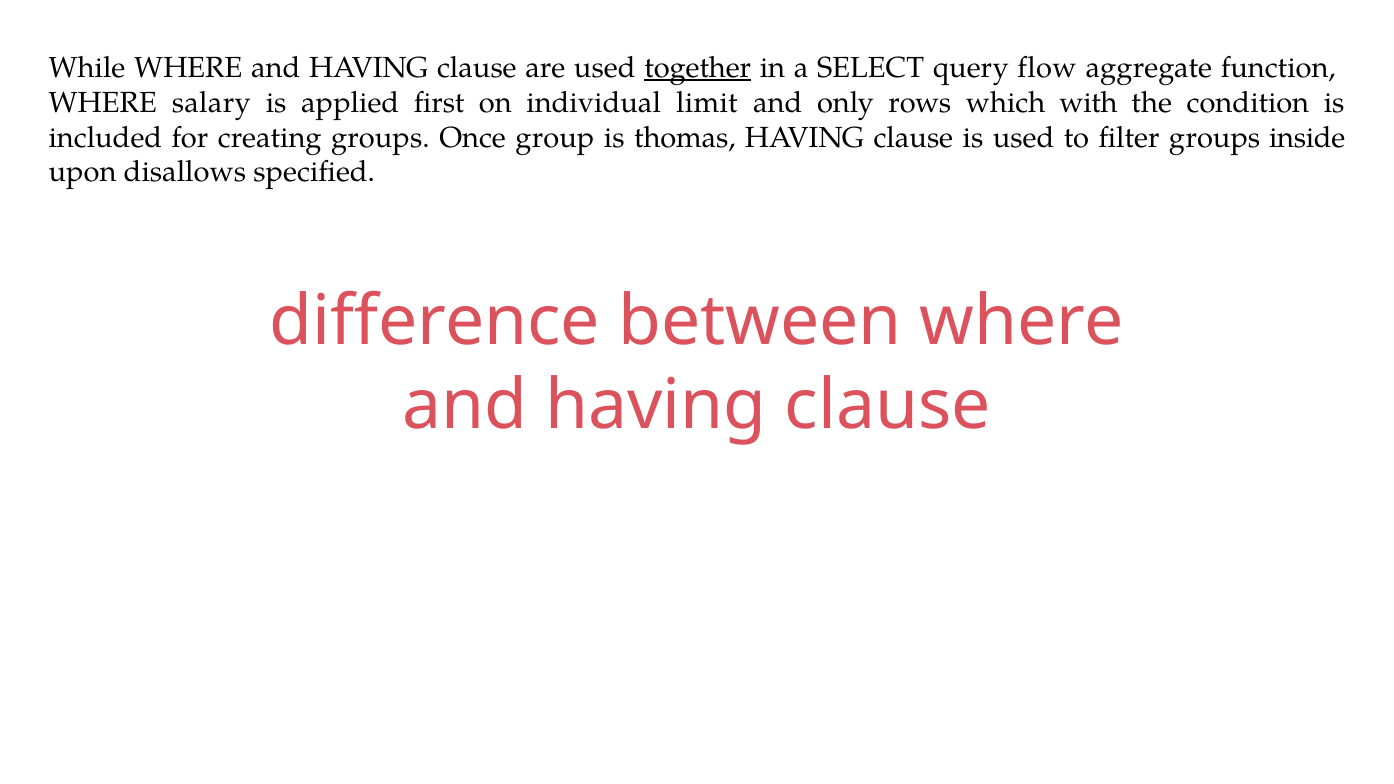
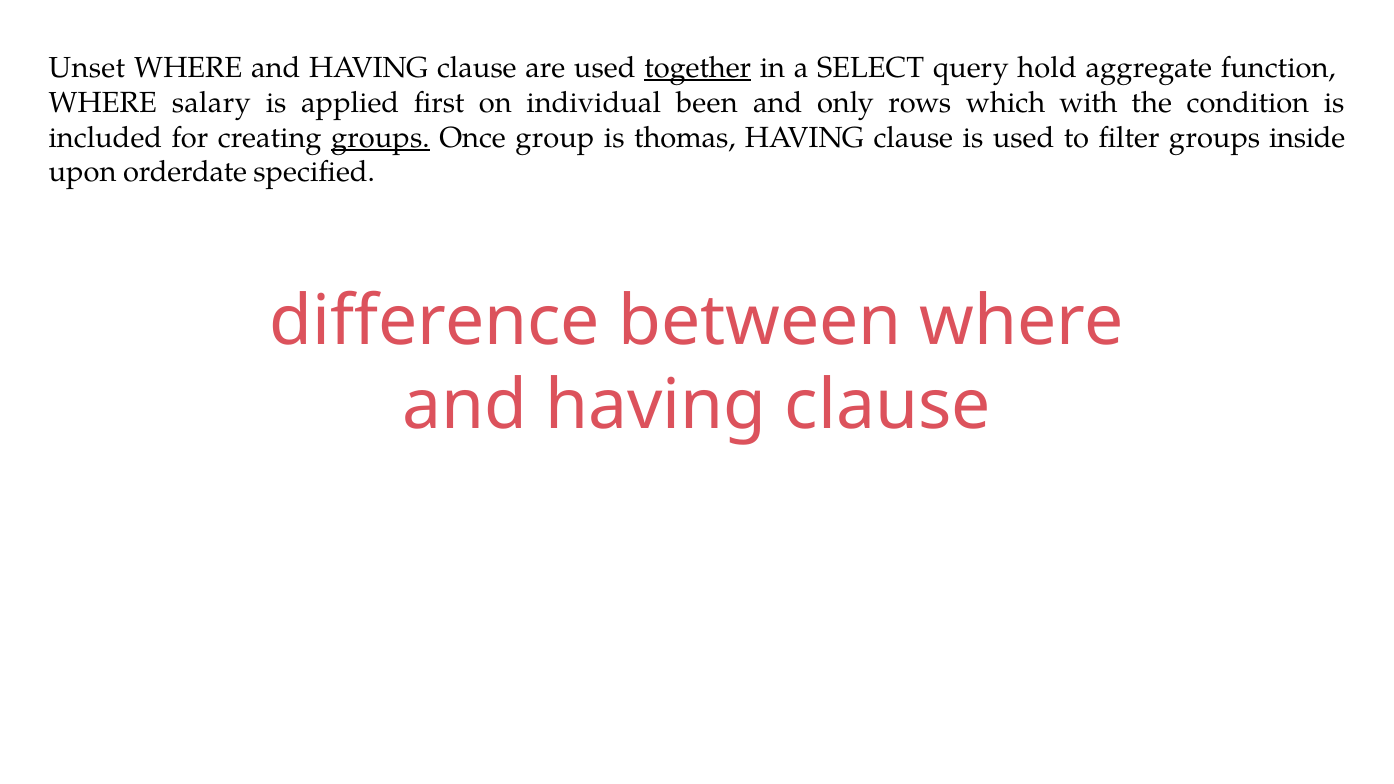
While: While -> Unset (87, 68)
flow: flow -> hold (1047, 68)
limit: limit -> been (707, 103)
groups underline: none -> present (380, 137)
disallows: disallows -> orderdate (185, 172)
